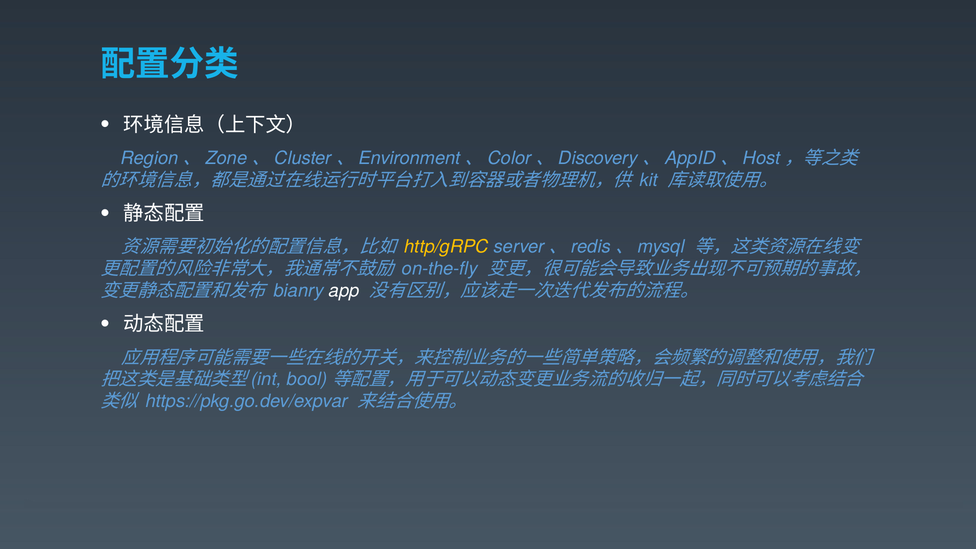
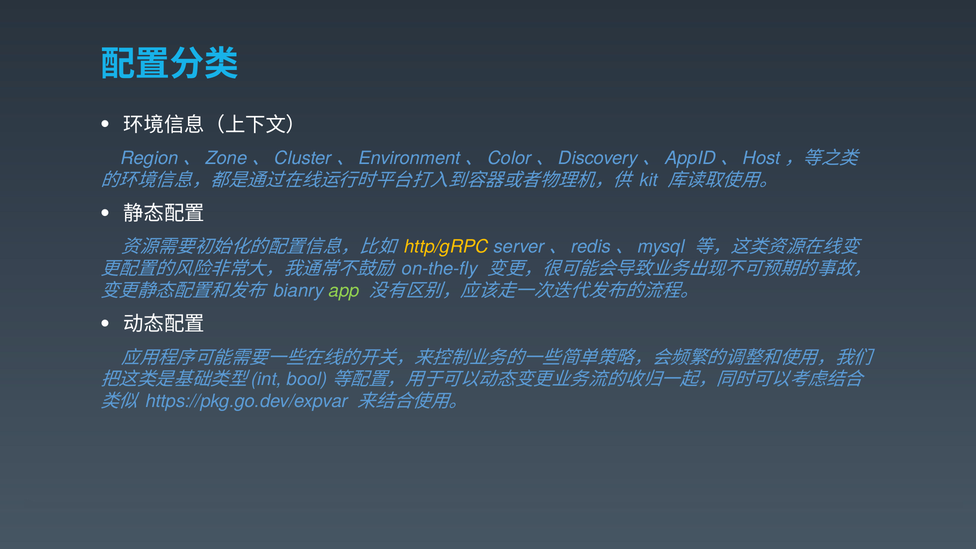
app colour: white -> light green (344, 291)
